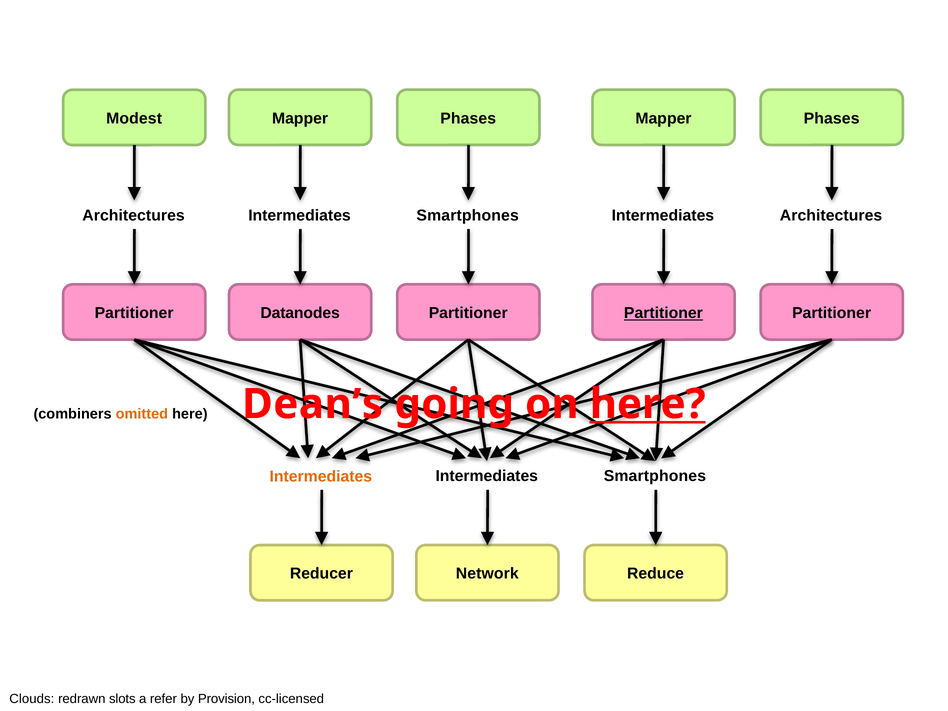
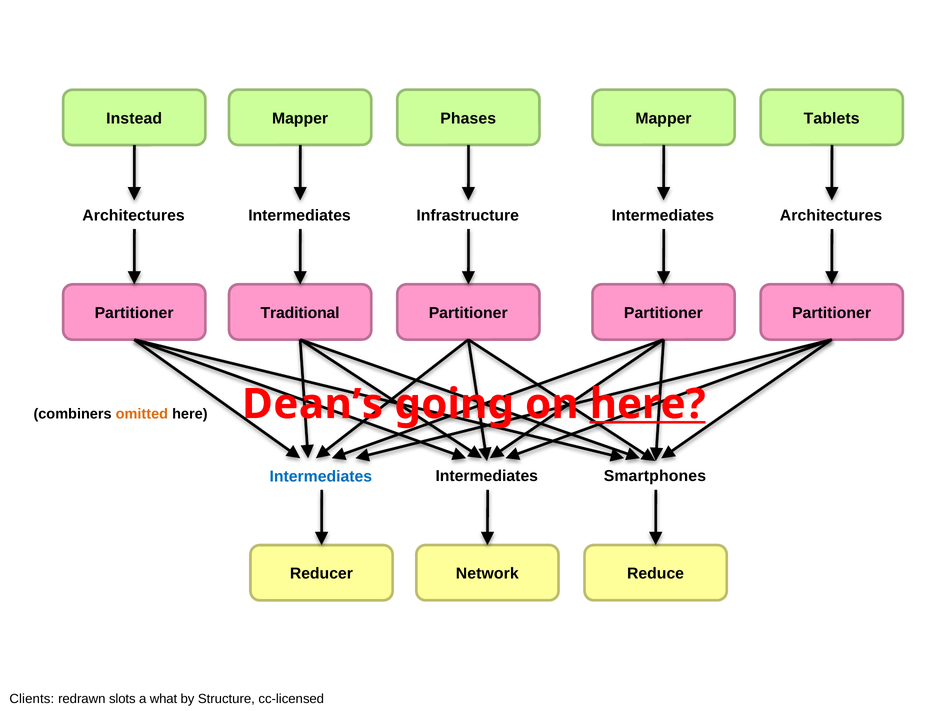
Modest: Modest -> Instead (134, 118)
Phases: Phases -> Tablets (832, 118)
Smartphones: Smartphones -> Infrastructure (468, 216)
Datanodes: Datanodes -> Traditional (300, 313)
Partitioner underline: present -> none (663, 313)
Intermediates colour: orange -> blue (321, 476)
Clouds: Clouds -> Clients (32, 699)
refer: refer -> what (163, 699)
Provision: Provision -> Structure (226, 699)
